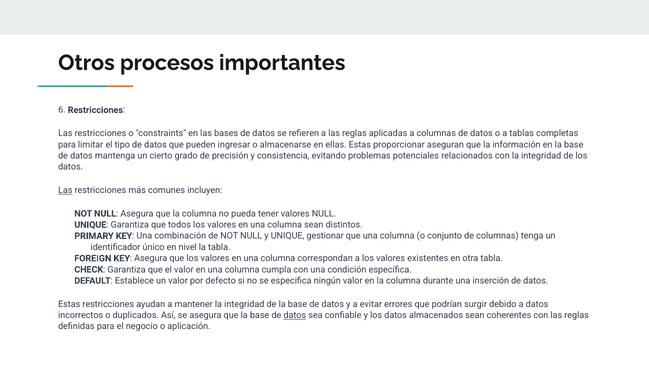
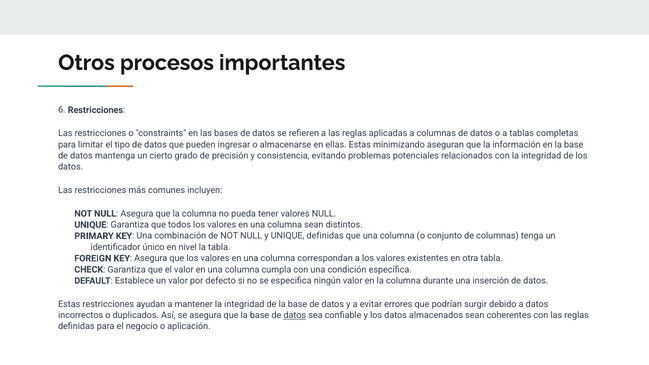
proporcionar: proporcionar -> minimizando (399, 145)
Las underline: present -> none (65, 190)
UNIQUE gestionar: gestionar -> definidas (325, 236)
